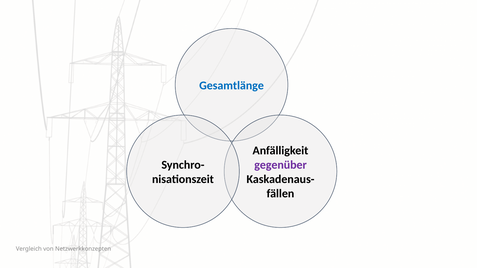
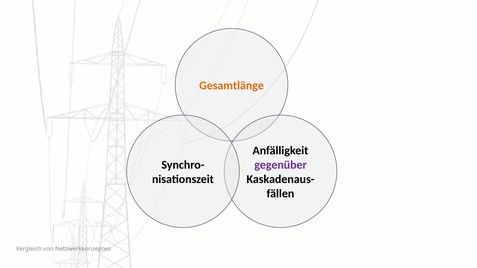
Gesamtlänge colour: blue -> orange (232, 86)
